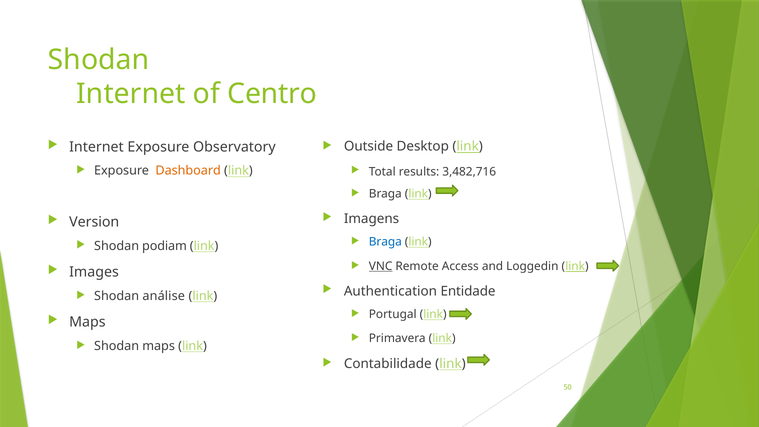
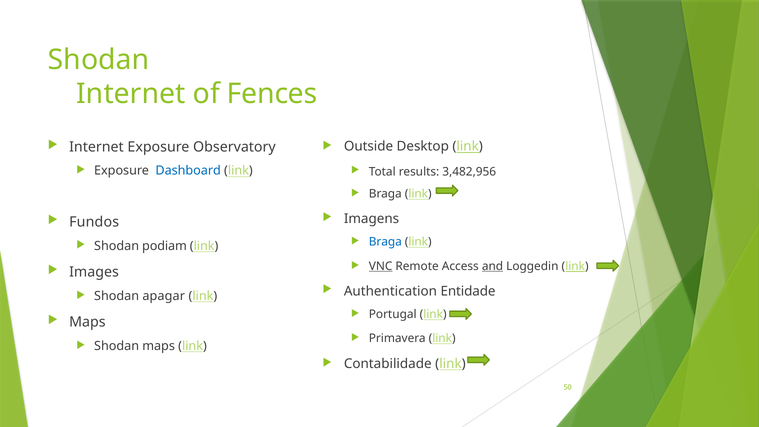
Centro: Centro -> Fences (272, 94)
Dashboard colour: orange -> blue (188, 171)
3,482,716: 3,482,716 -> 3,482,956 (469, 172)
Version: Version -> Fundos (94, 222)
and underline: none -> present (493, 266)
análise: análise -> apagar (164, 296)
